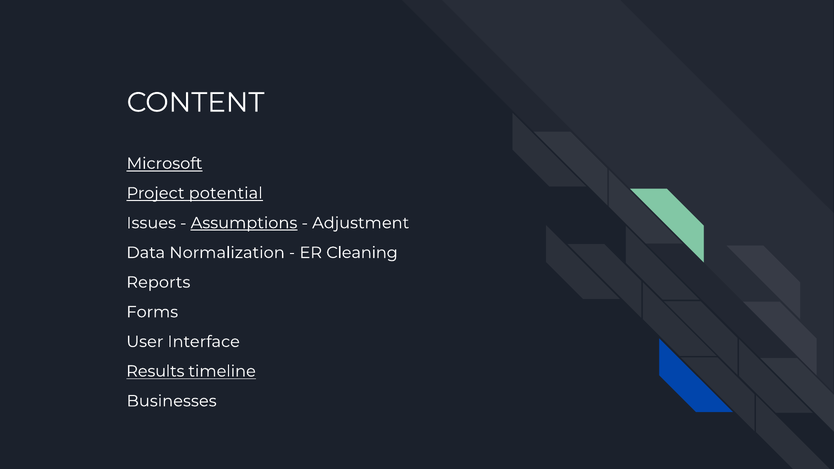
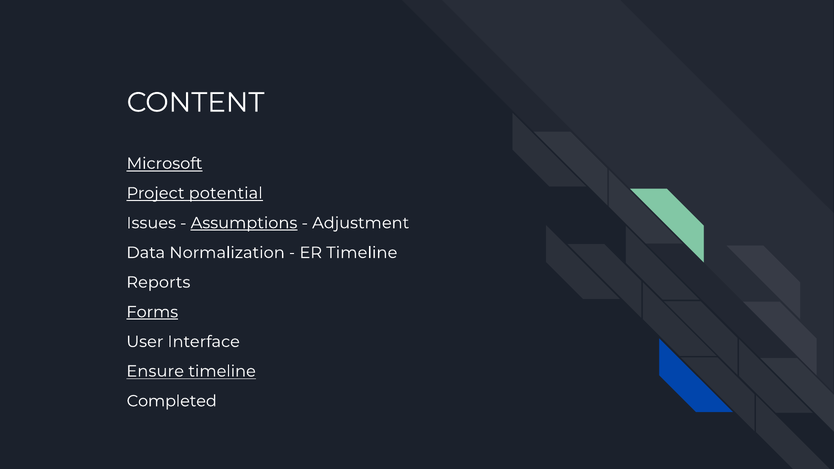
ER Cleaning: Cleaning -> Timeline (362, 253)
Forms underline: none -> present (152, 312)
Results: Results -> Ensure (155, 371)
Businesses: Businesses -> Completed (172, 401)
